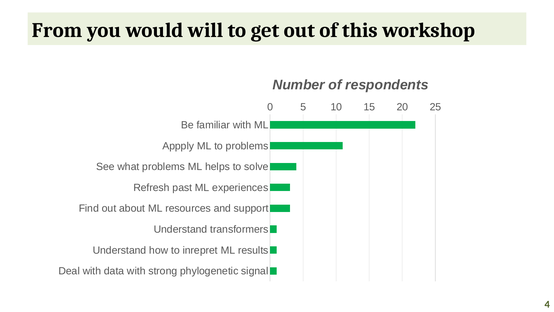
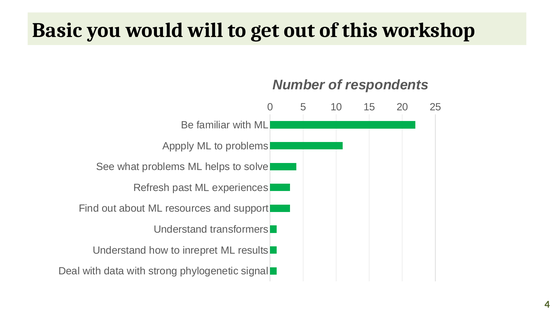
From: From -> Basic (57, 30)
